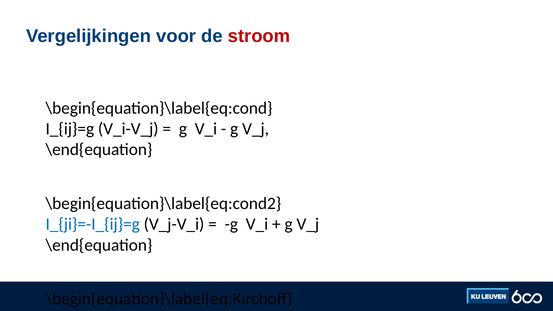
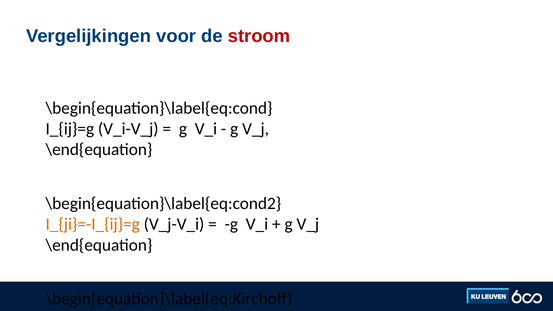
I_{ji}=-I_{ij}=g colour: blue -> orange (93, 224)
